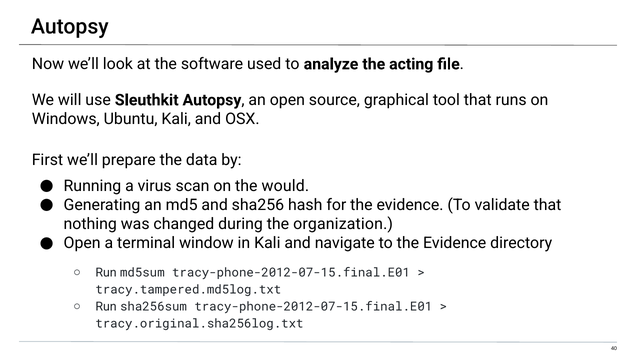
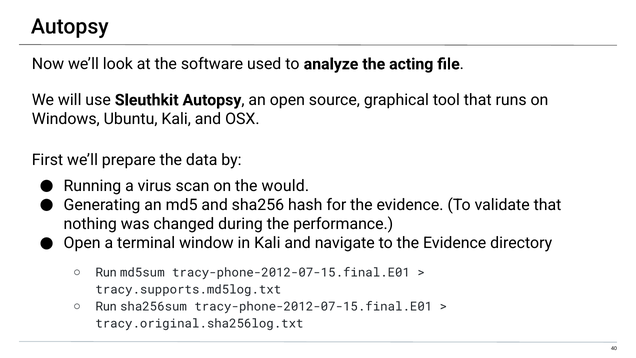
organization: organization -> performance (343, 224)
tracy.tampered.md5log.txt: tracy.tampered.md5log.txt -> tracy.supports.md5log.txt (188, 289)
